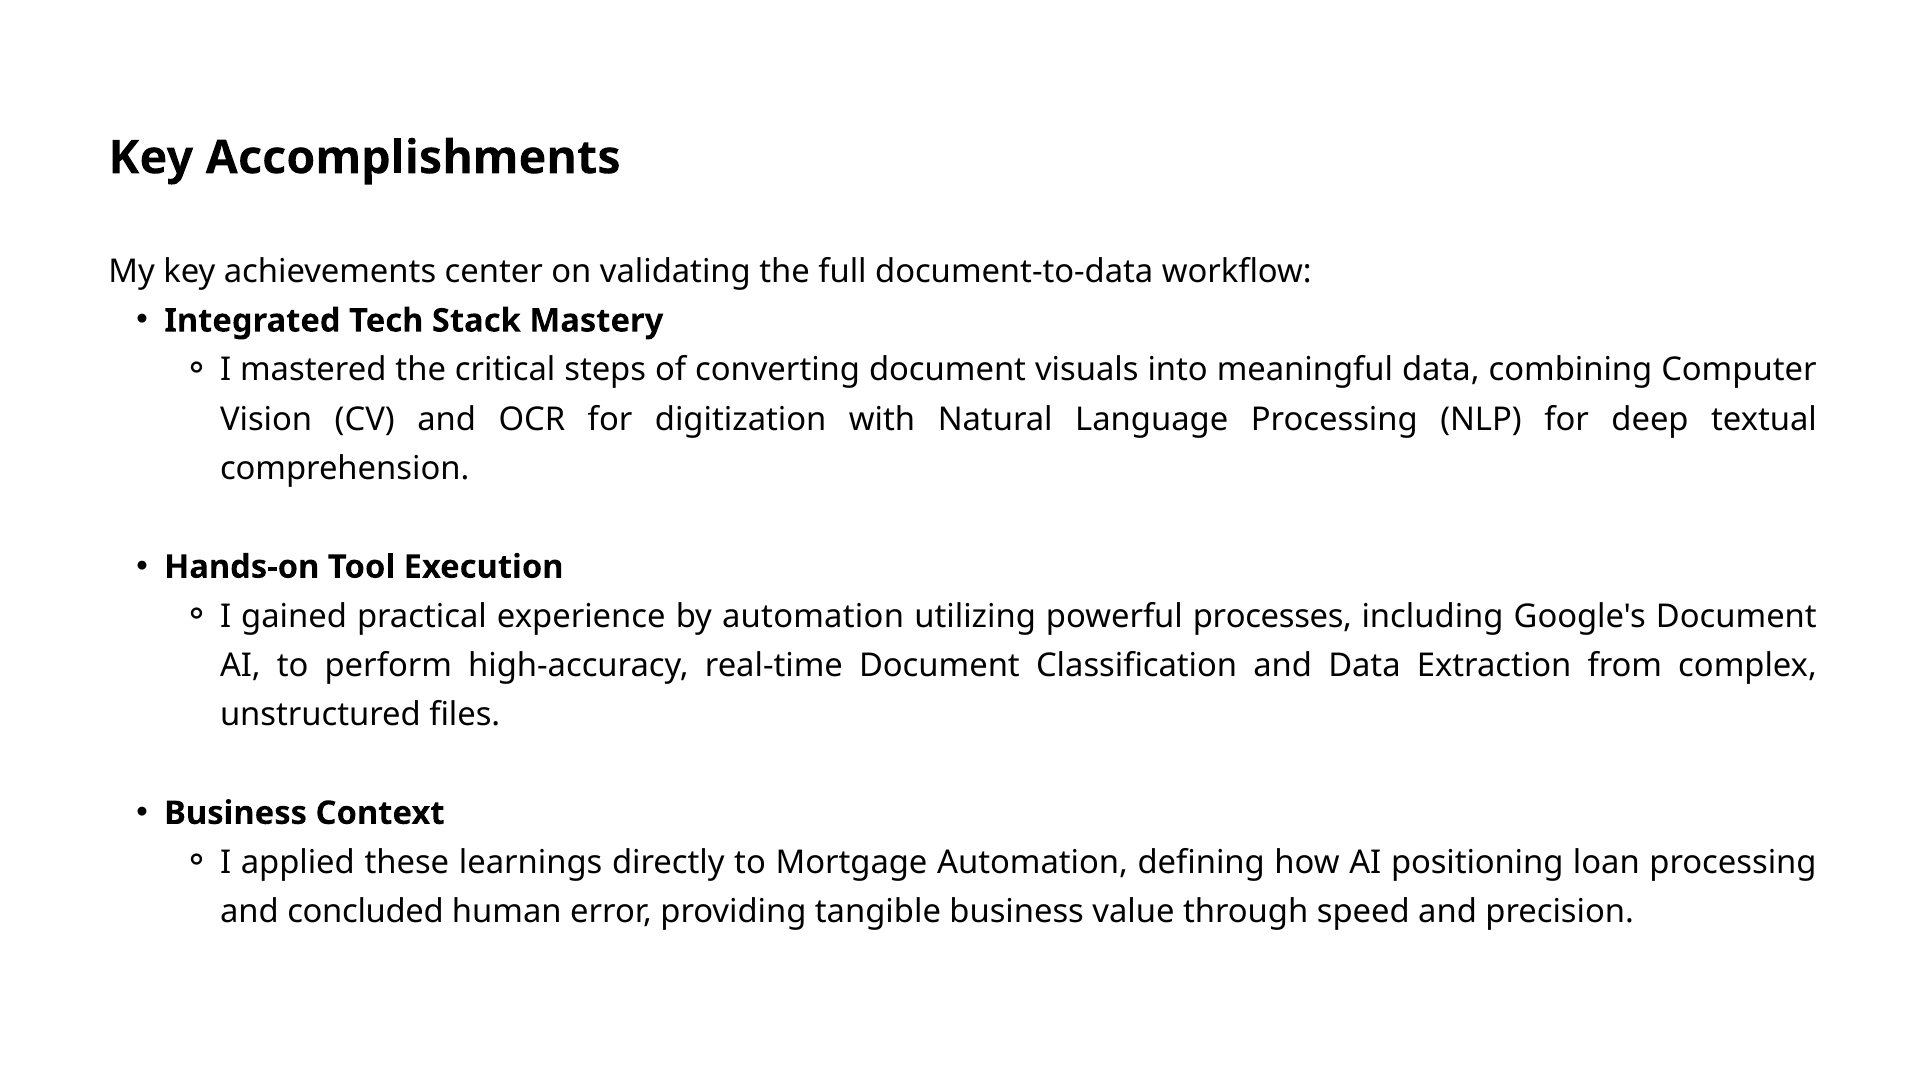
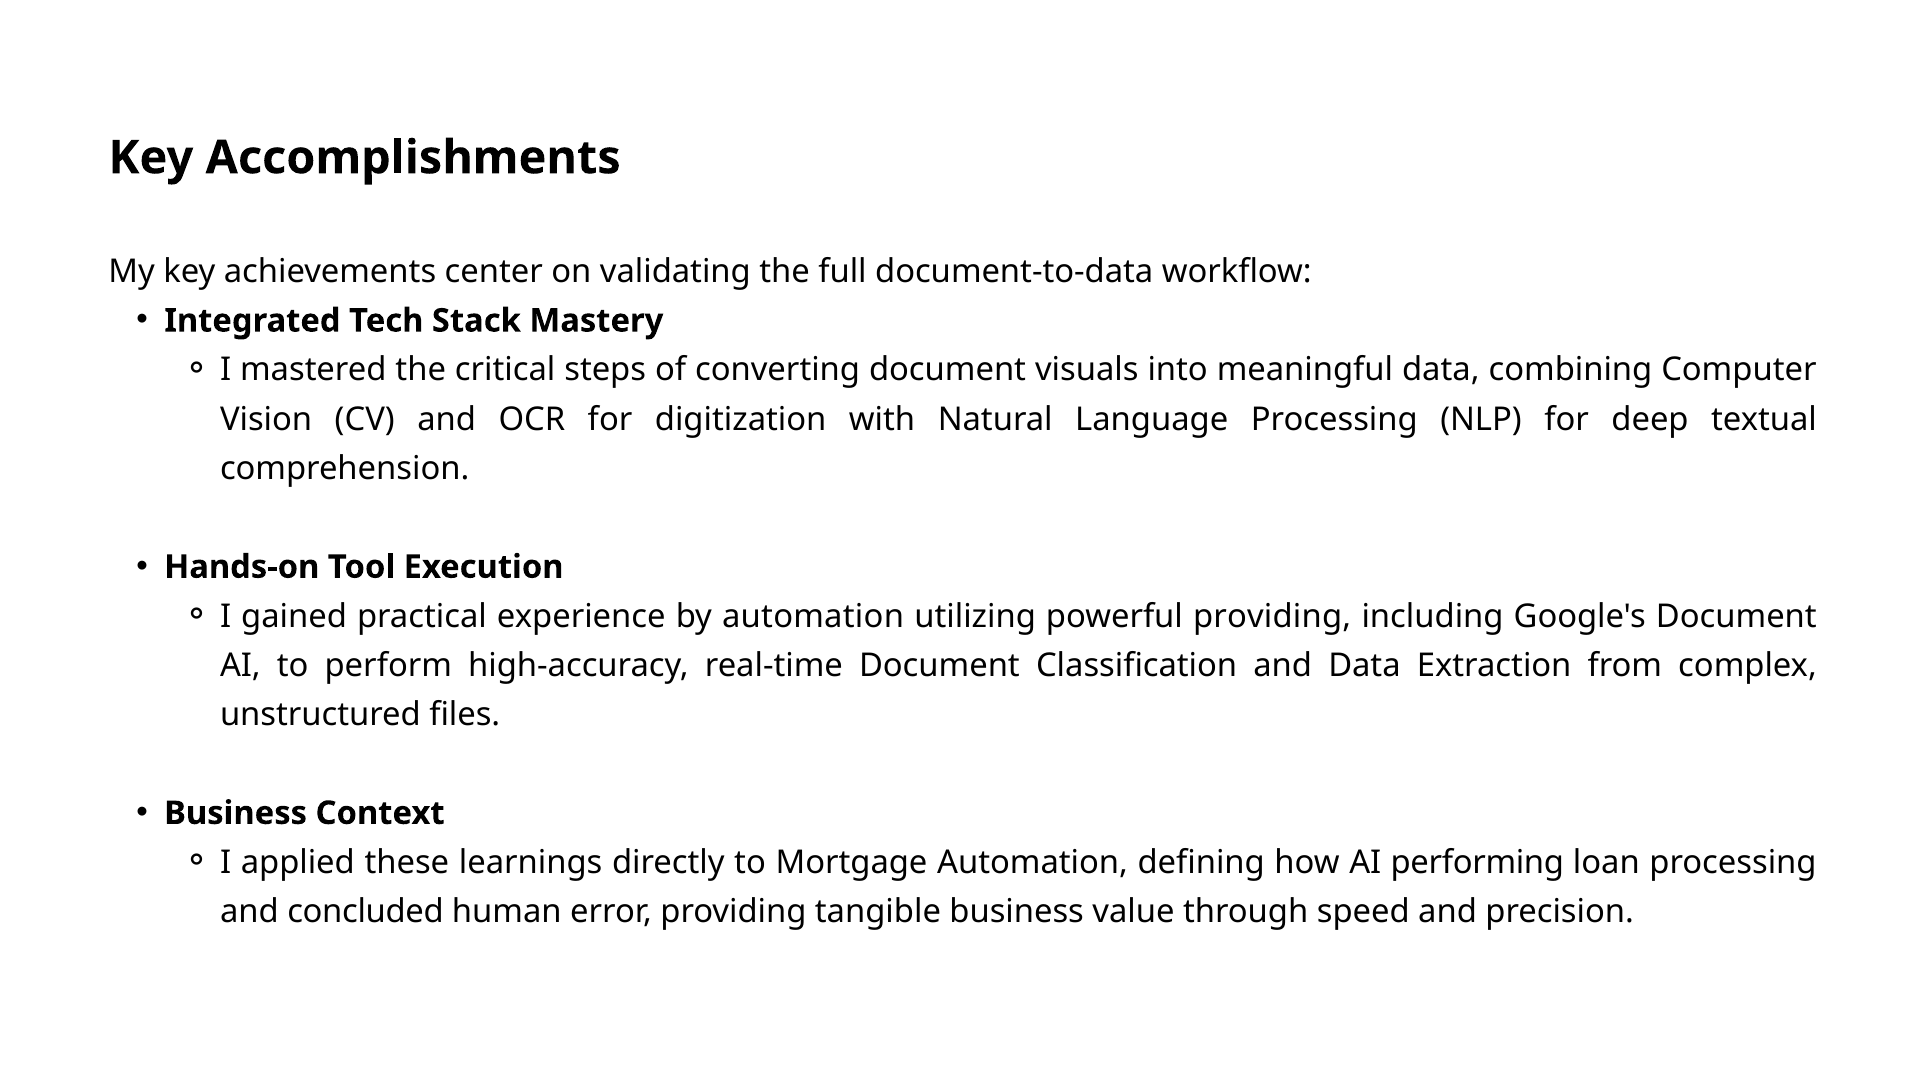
powerful processes: processes -> providing (1272, 616)
positioning: positioning -> performing (1477, 862)
